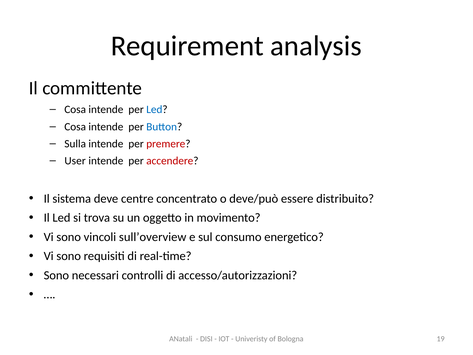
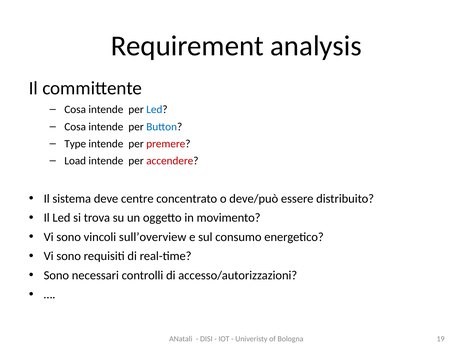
Sulla: Sulla -> Type (75, 144)
User: User -> Load (75, 161)
